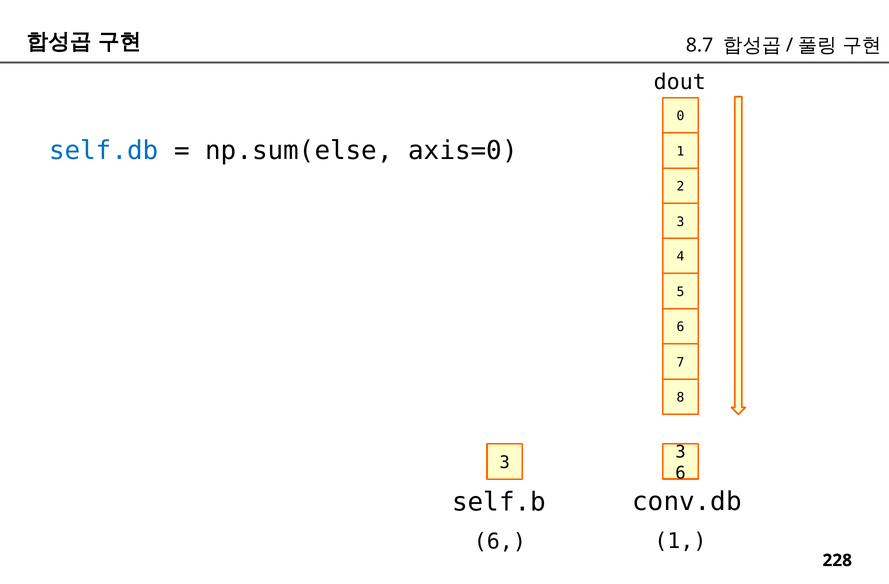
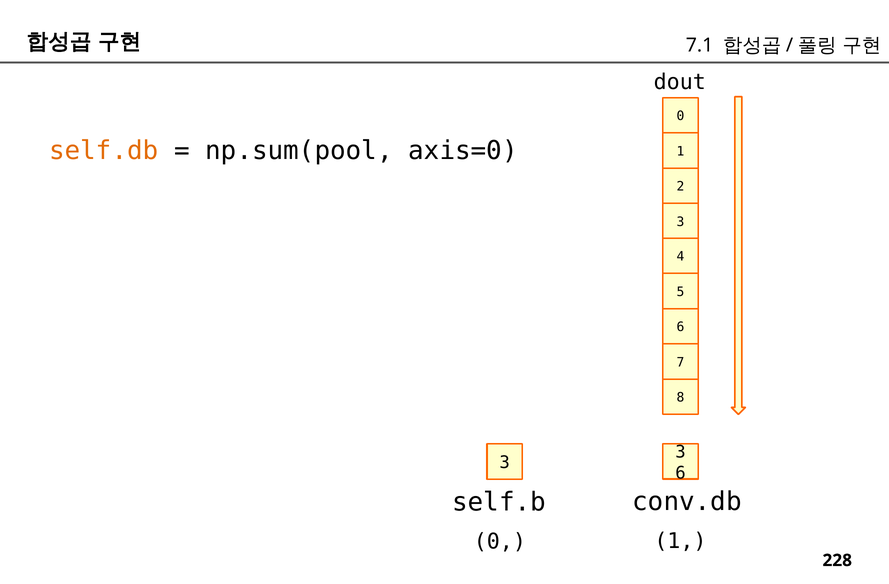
8.7: 8.7 -> 7.1 (700, 46)
self.db colour: blue -> orange (104, 151)
np.sum(else: np.sum(else -> np.sum(pool (299, 151)
6: 6 -> 0 (500, 541)
